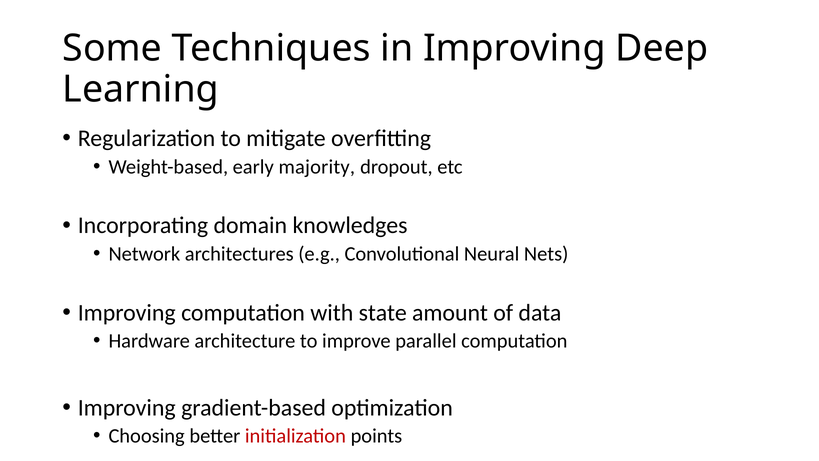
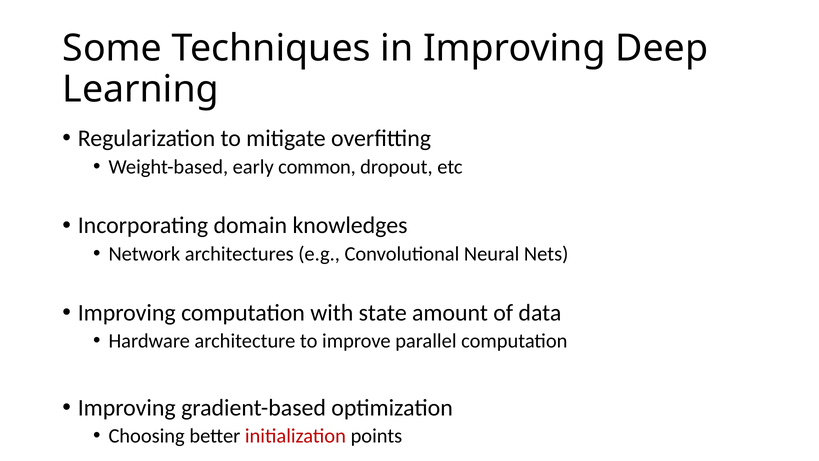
majority: majority -> common (317, 167)
